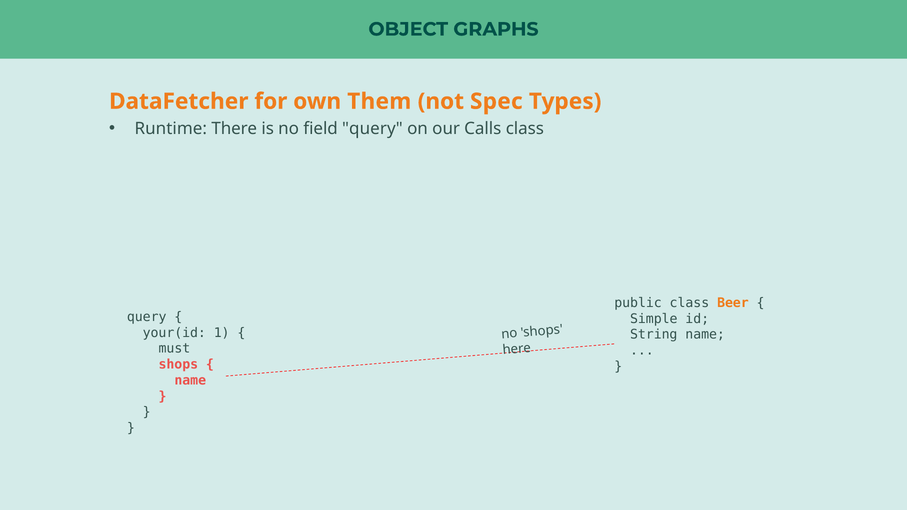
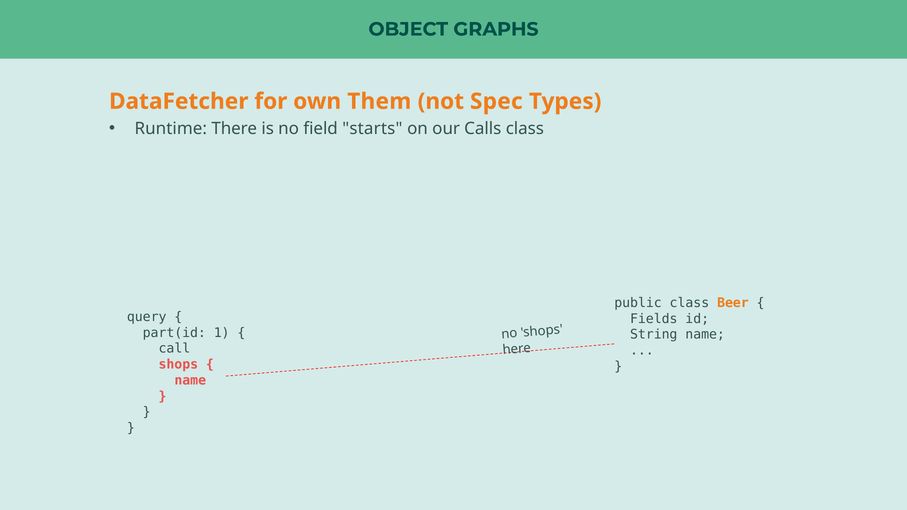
field query: query -> starts (372, 129)
Simple: Simple -> Fields (654, 319)
your(id: your(id -> part(id (174, 333)
must: must -> call (174, 349)
